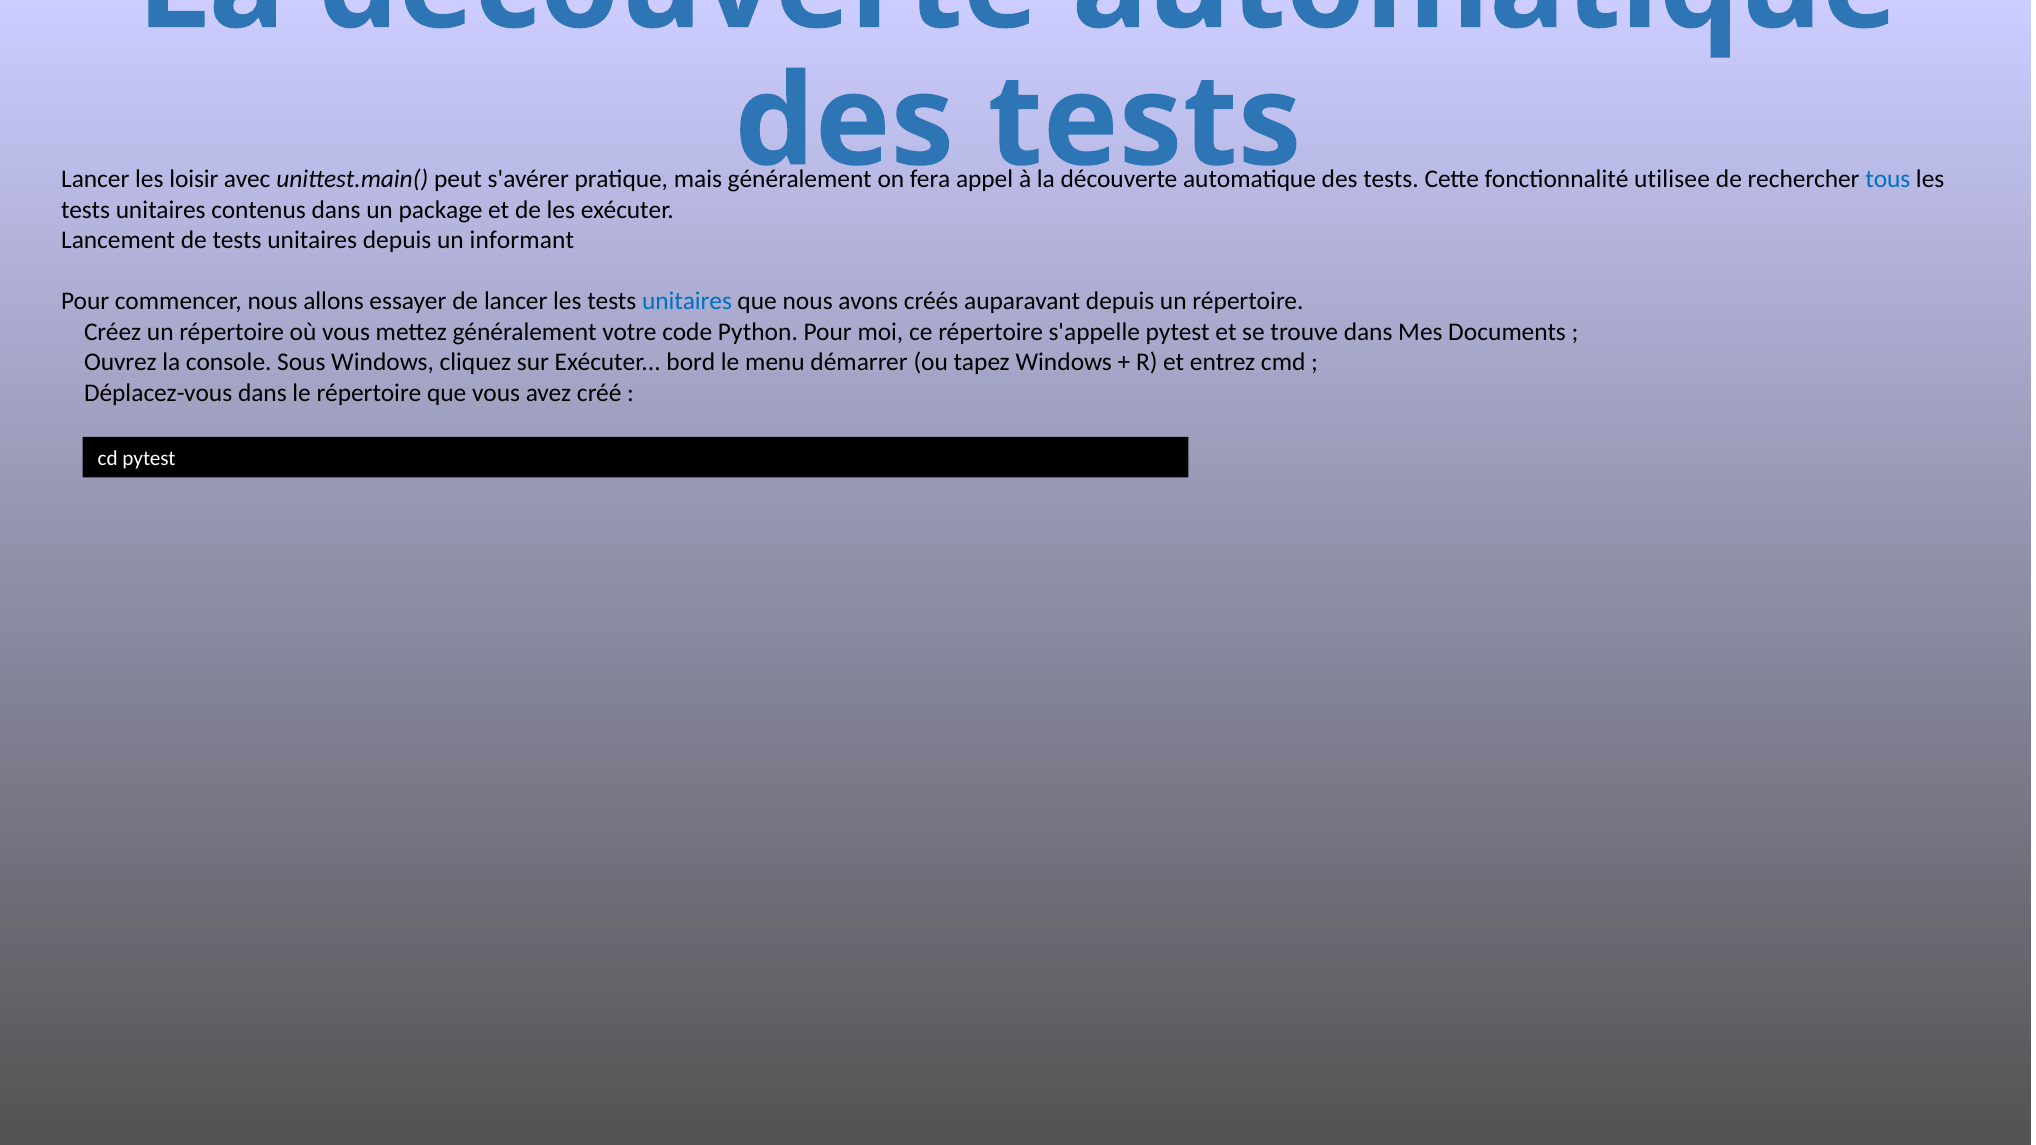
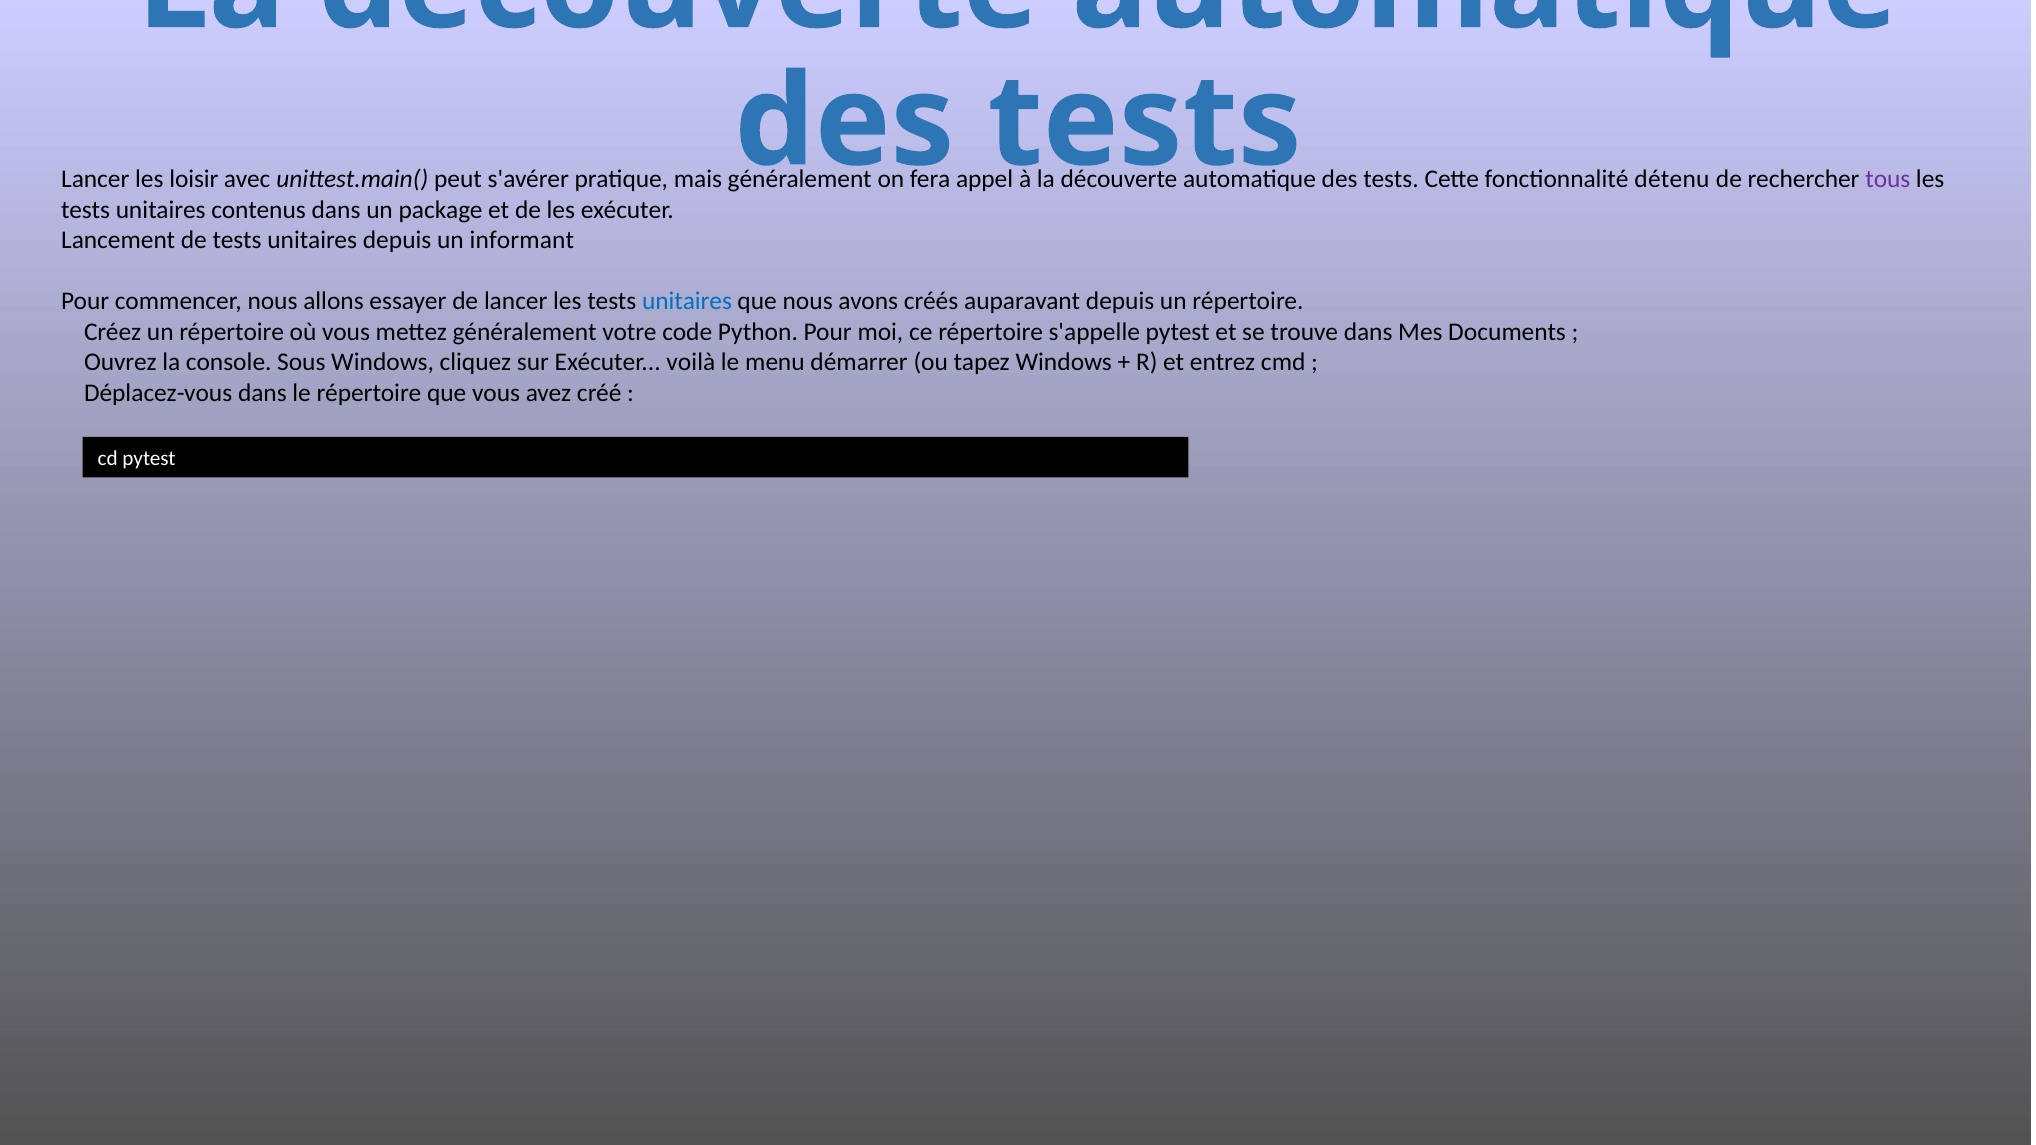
utilisee: utilisee -> détenu (1672, 179)
tous colour: blue -> purple (1888, 179)
bord: bord -> voilà (691, 363)
